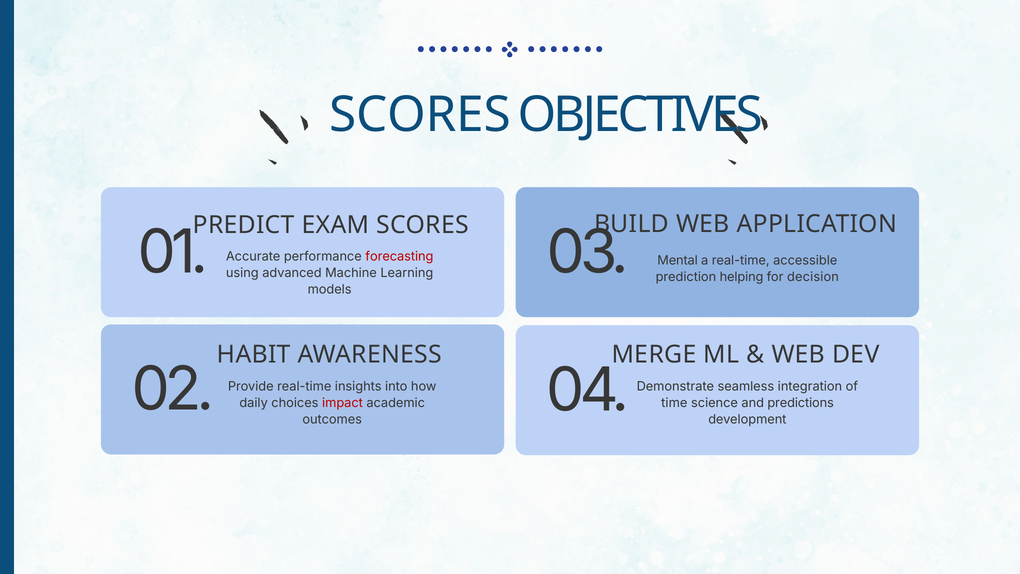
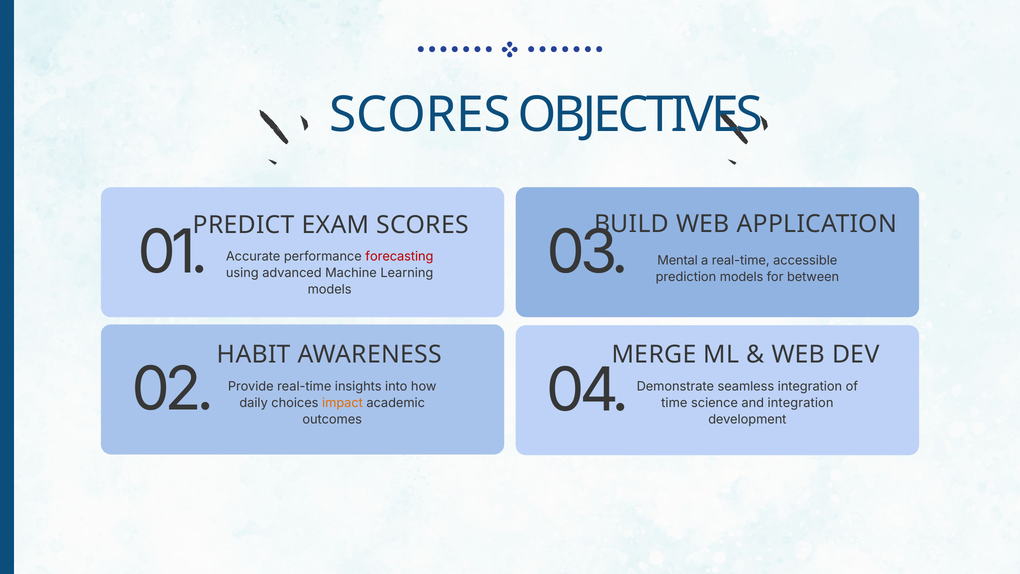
prediction helping: helping -> models (742, 277)
decision: decision -> between (813, 277)
impact colour: red -> orange (342, 403)
and predictions: predictions -> integration (801, 403)
